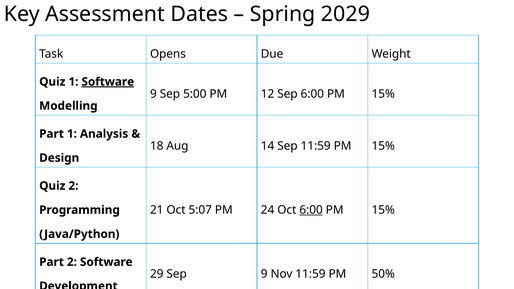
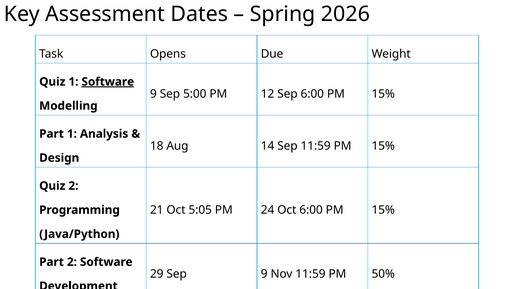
2029: 2029 -> 2026 (345, 14)
5:07: 5:07 -> 5:05 (200, 210)
6:00 underline: present -> none (311, 210)
